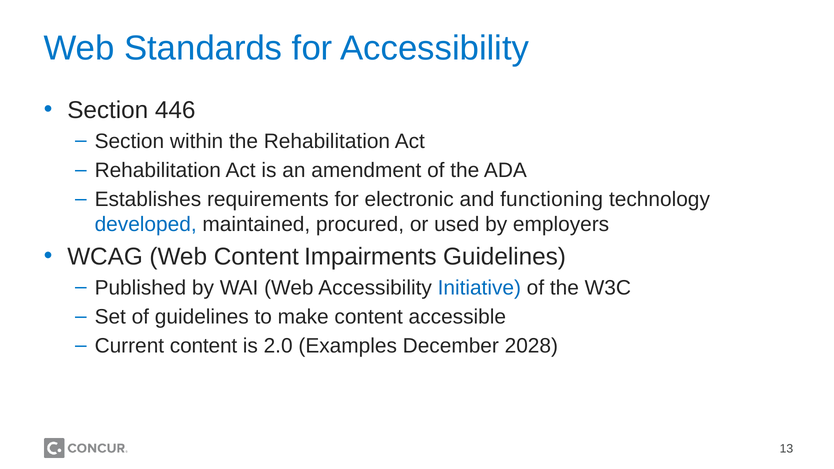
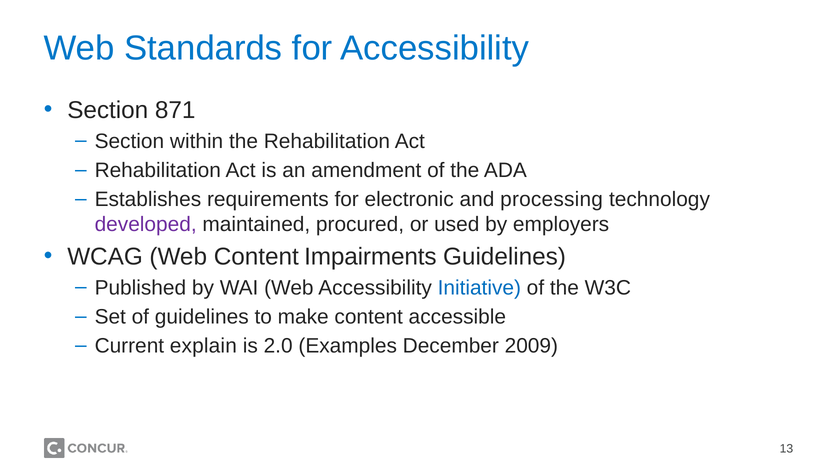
446: 446 -> 871 (175, 110)
functioning: functioning -> processing (552, 200)
developed colour: blue -> purple (146, 225)
Current content: content -> explain (203, 346)
2028: 2028 -> 2009 (531, 346)
